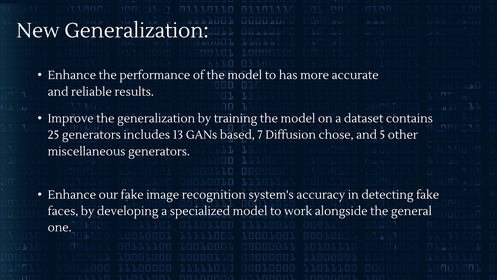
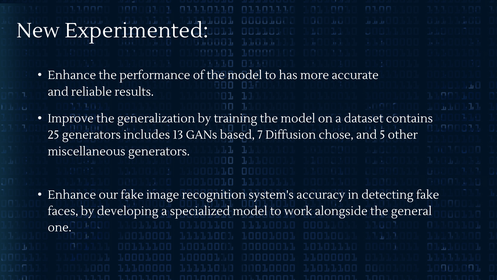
New Generalization: Generalization -> Experimented (137, 31)
